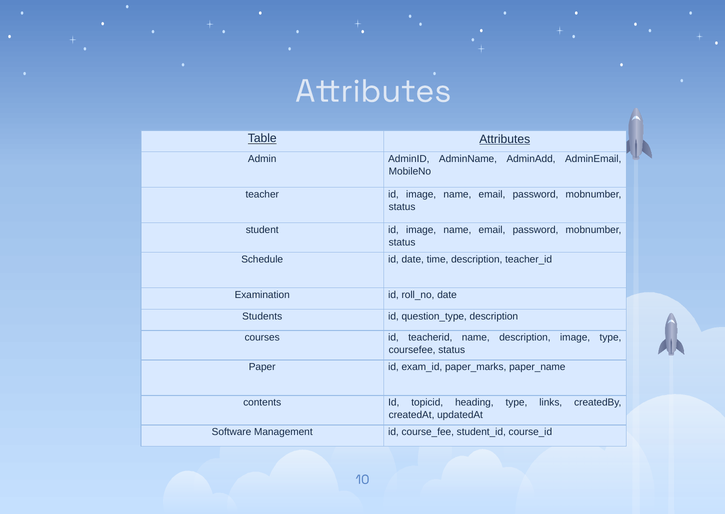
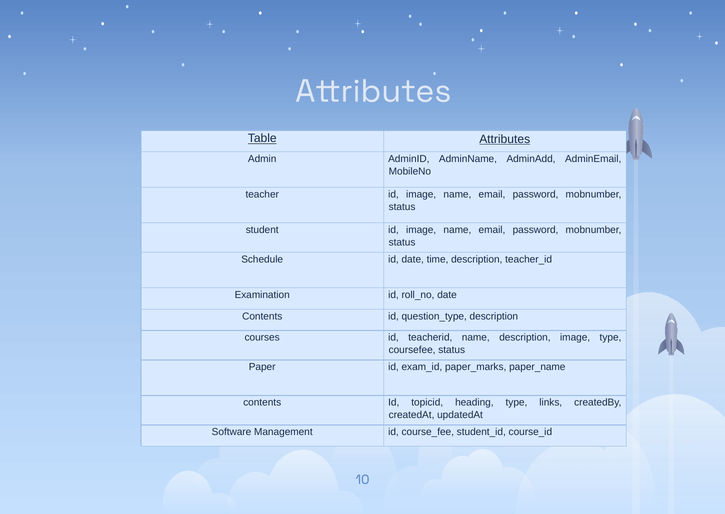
Students: Students -> Contents (262, 316)
